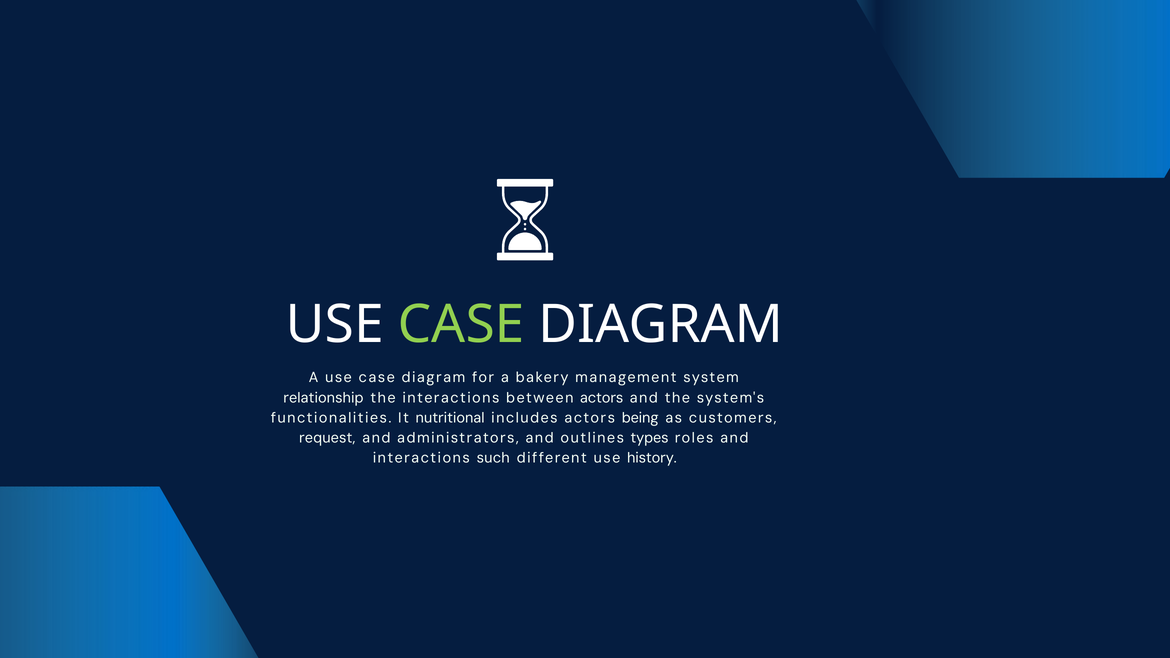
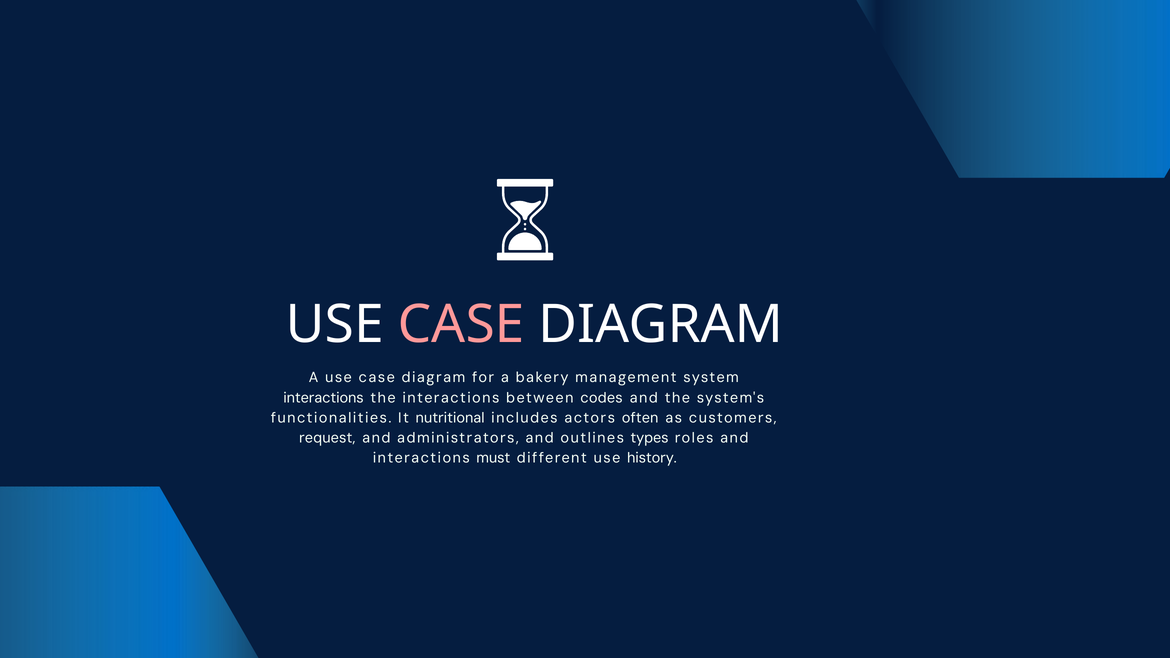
CASE colour: light green -> pink (461, 325)
relationship: relationship -> interactions (324, 398)
between actors: actors -> codes (602, 398)
being: being -> often (640, 418)
such: such -> must (493, 458)
